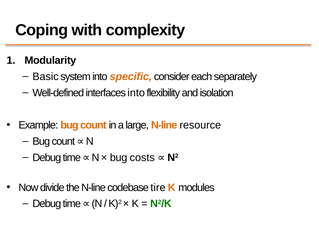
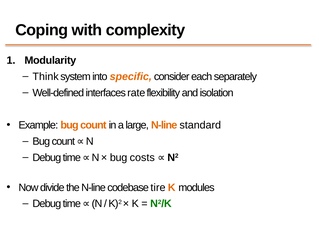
Basic: Basic -> Think (46, 76)
interfaces into: into -> rate (136, 92)
resource: resource -> standard (200, 125)
